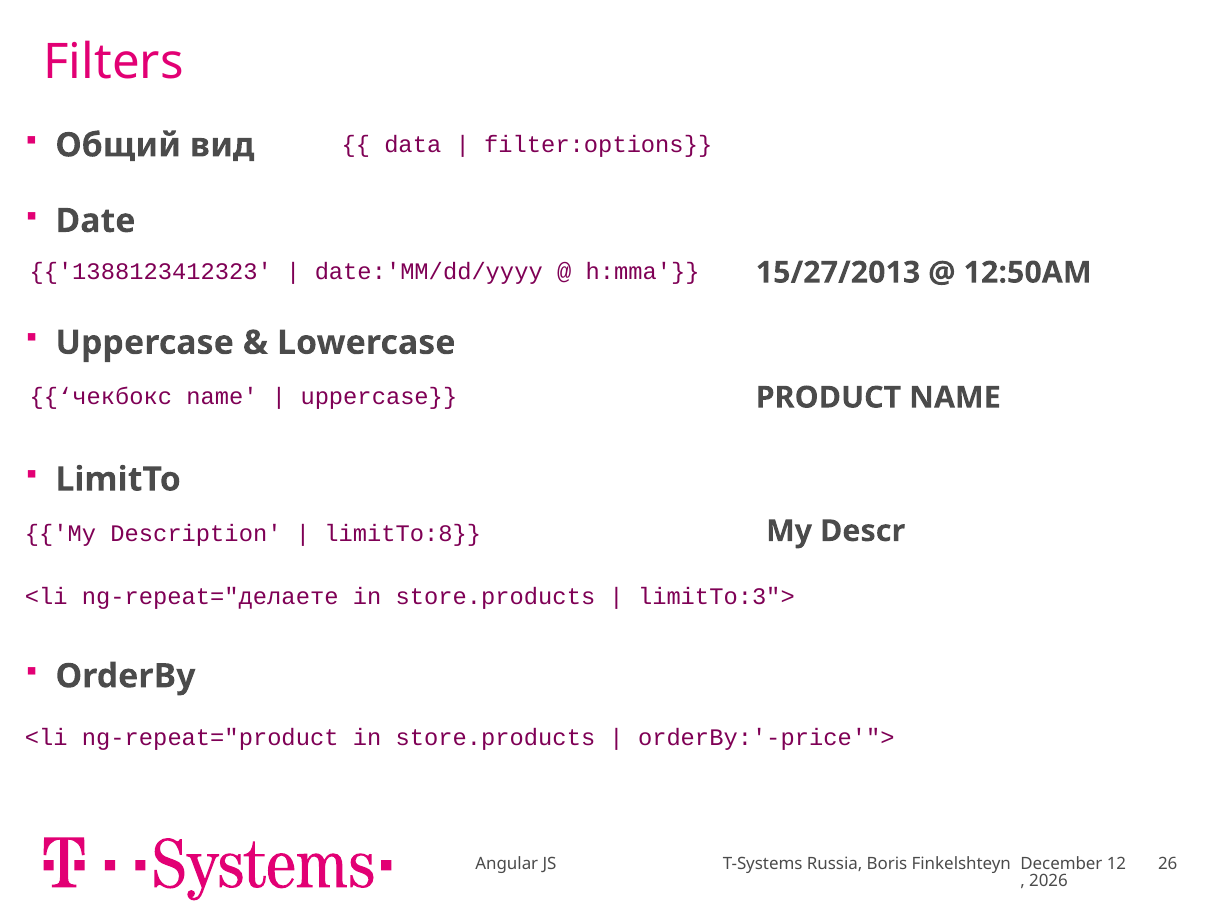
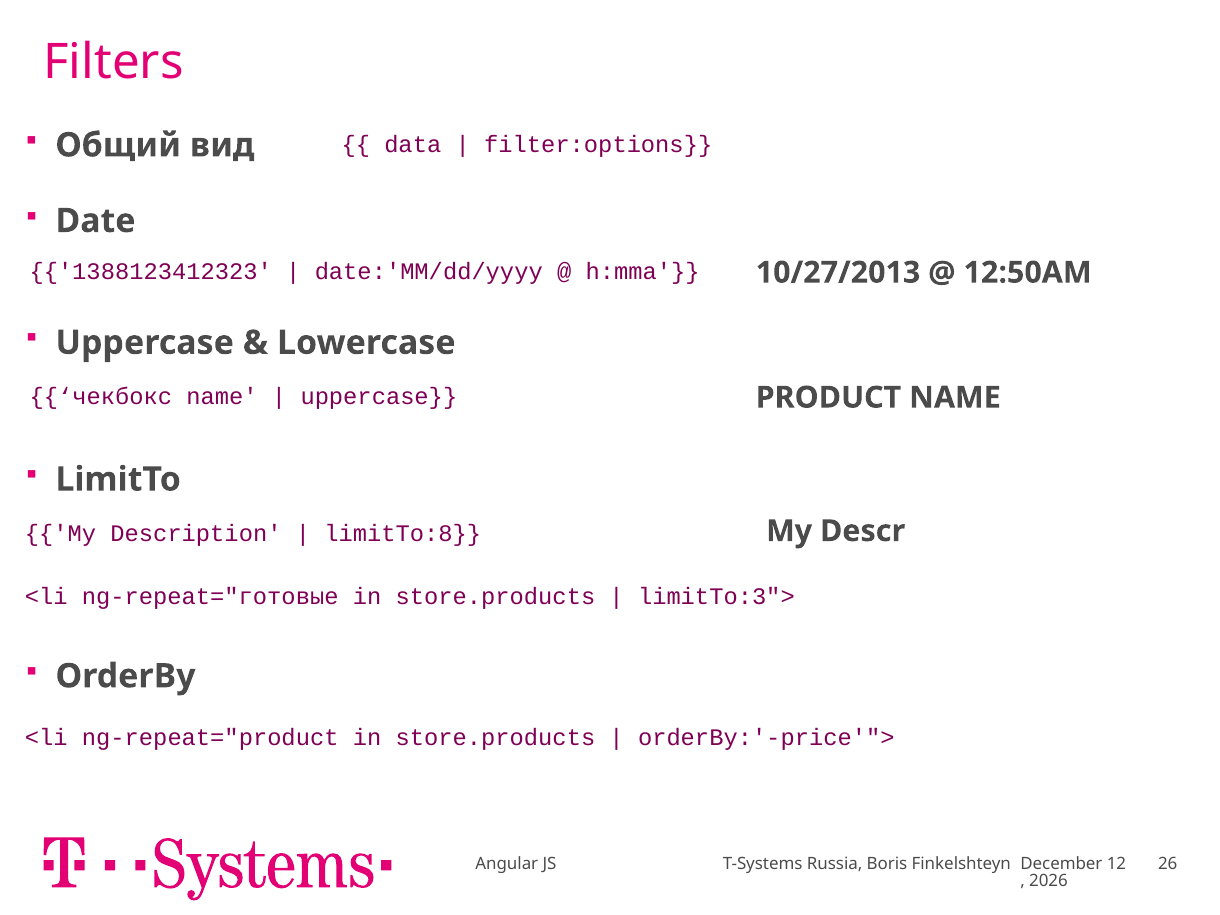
15/27/2013: 15/27/2013 -> 10/27/2013 (838, 273)
ng-repeat="делаете: ng-repeat="делаете -> ng-repeat="готовые (210, 597)
